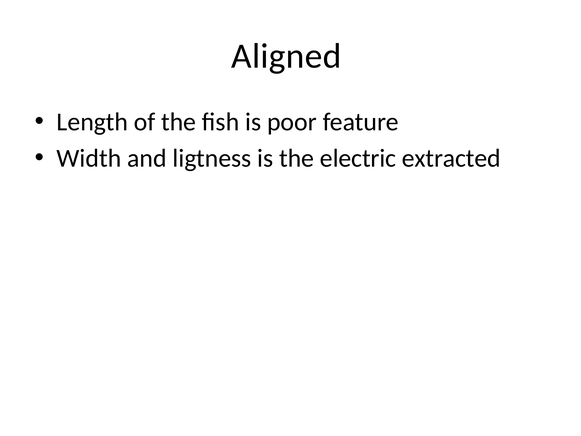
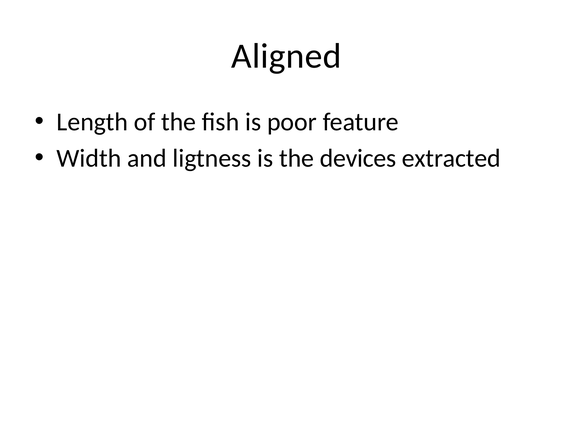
electric: electric -> devices (358, 158)
